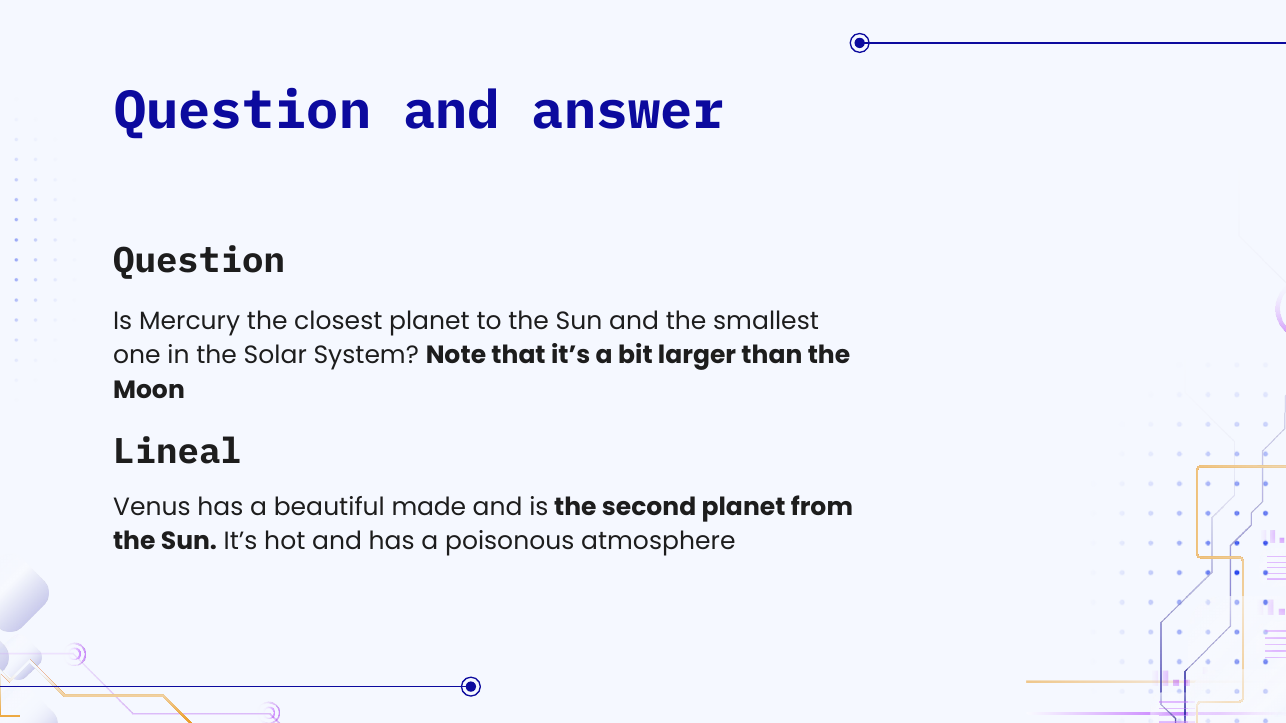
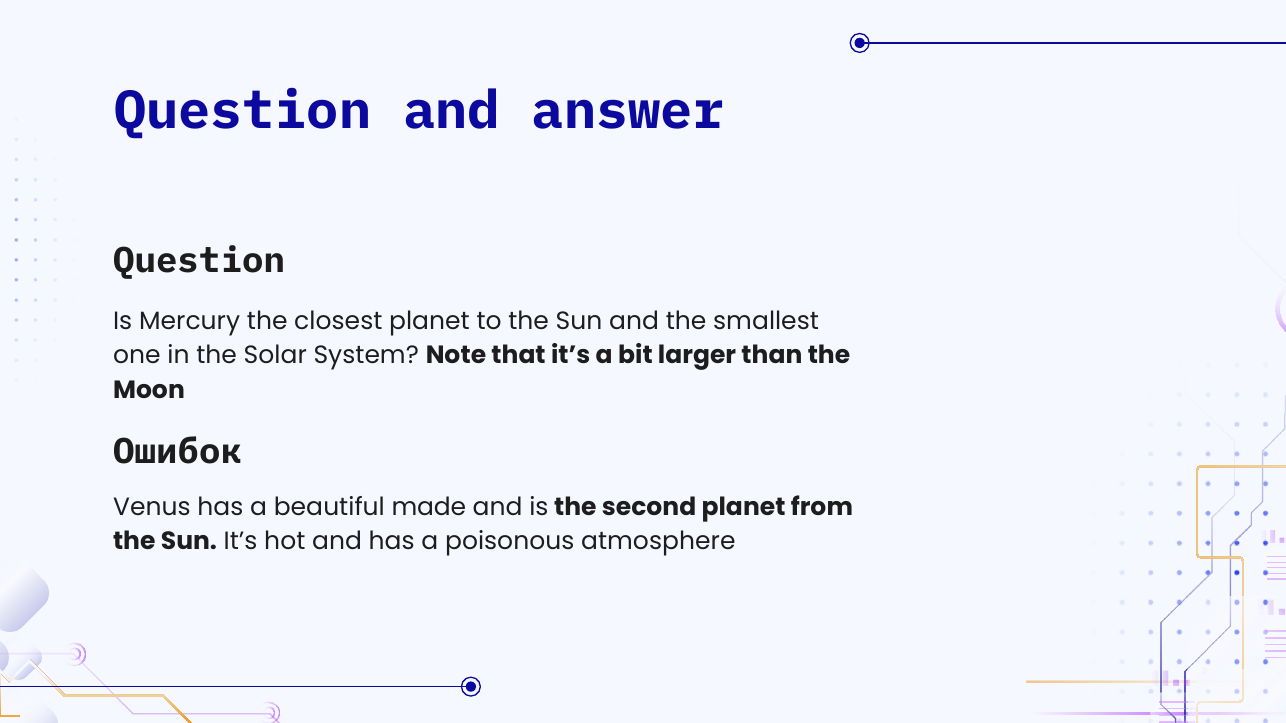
Lineal: Lineal -> Ошибок (178, 452)
